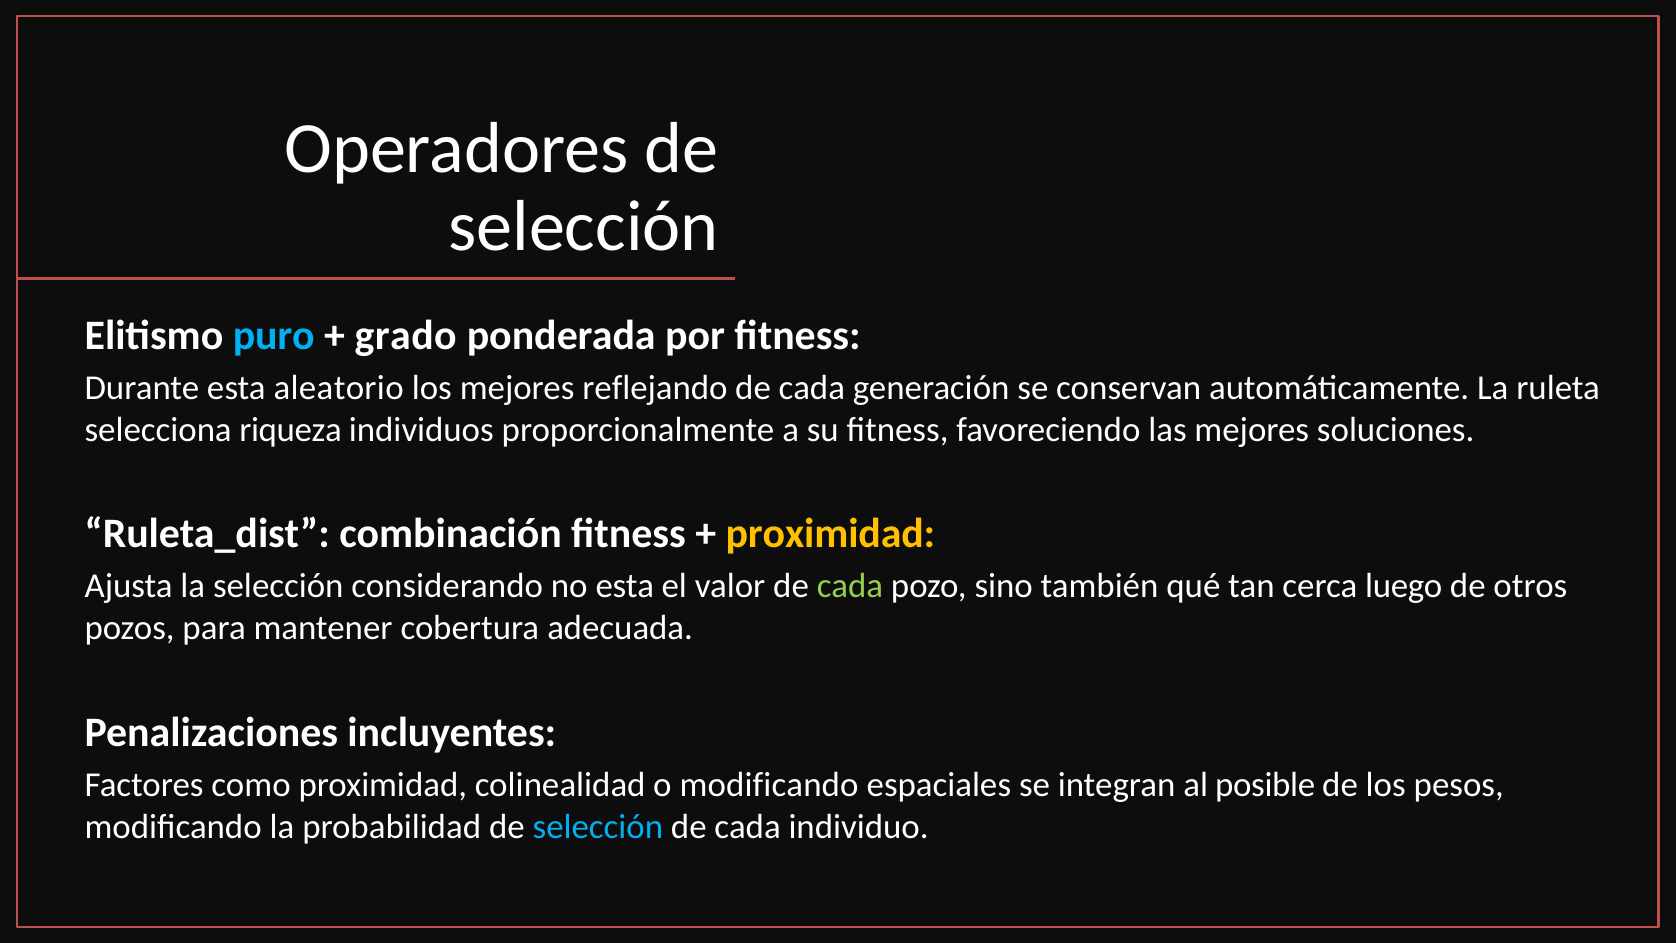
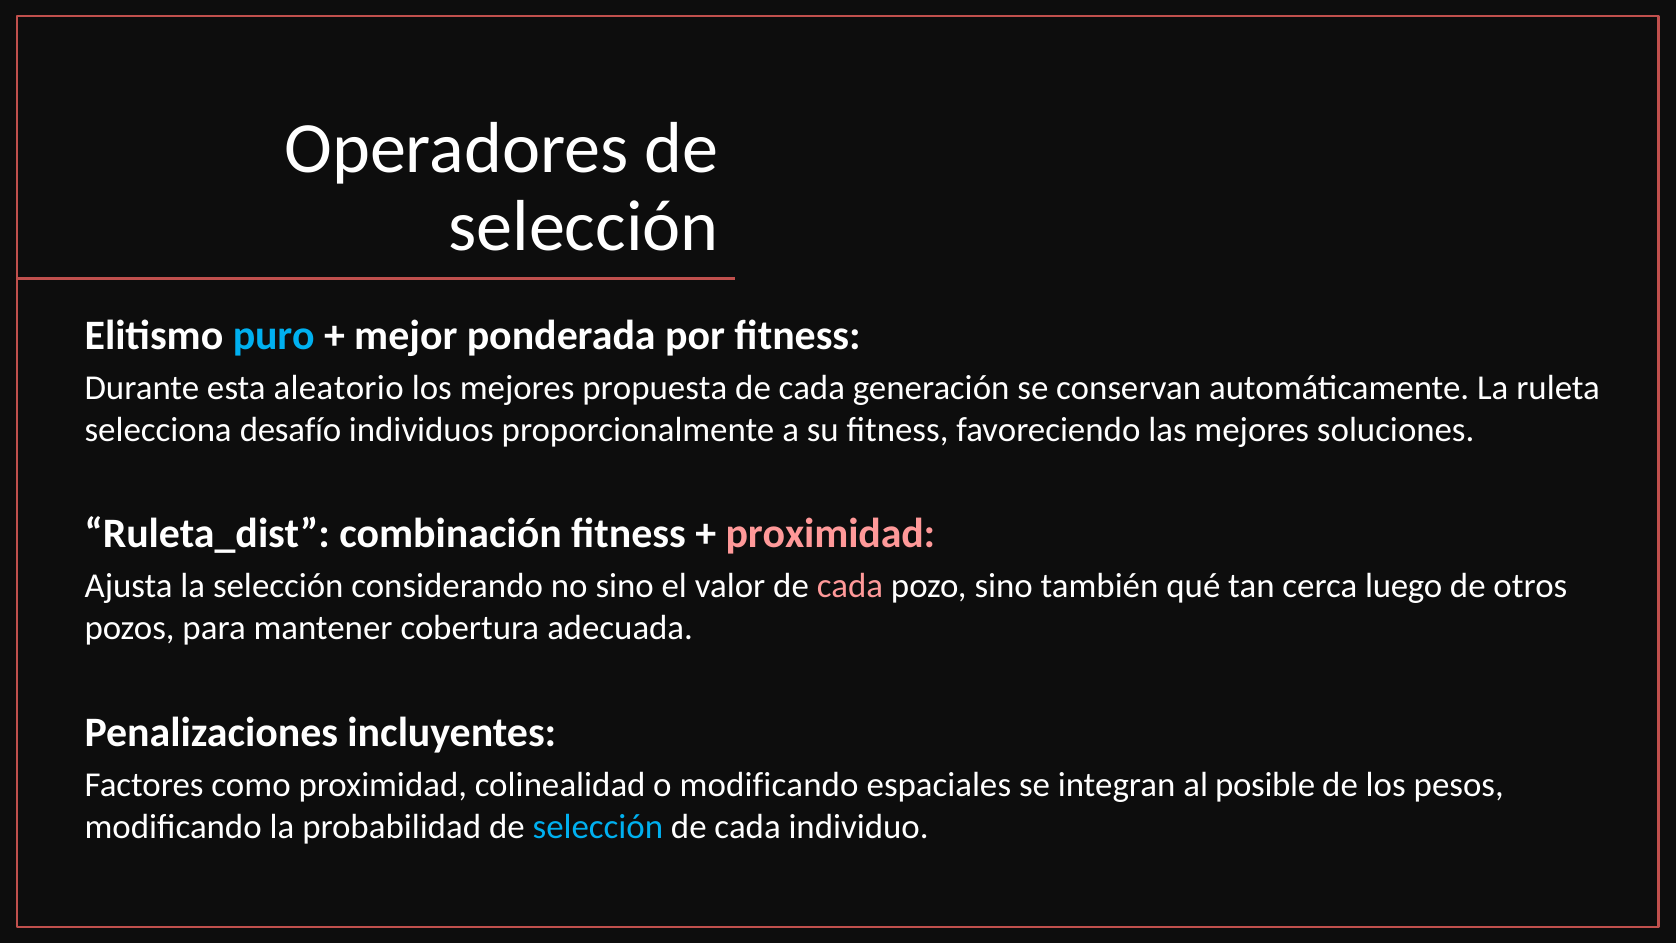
grado: grado -> mejor (406, 335)
reflejando: reflejando -> propuesta (655, 388)
riqueza: riqueza -> desafío (291, 430)
proximidad colour: yellow -> pink (830, 534)
no esta: esta -> sino (625, 586)
cada colour: light green -> pink (850, 586)
